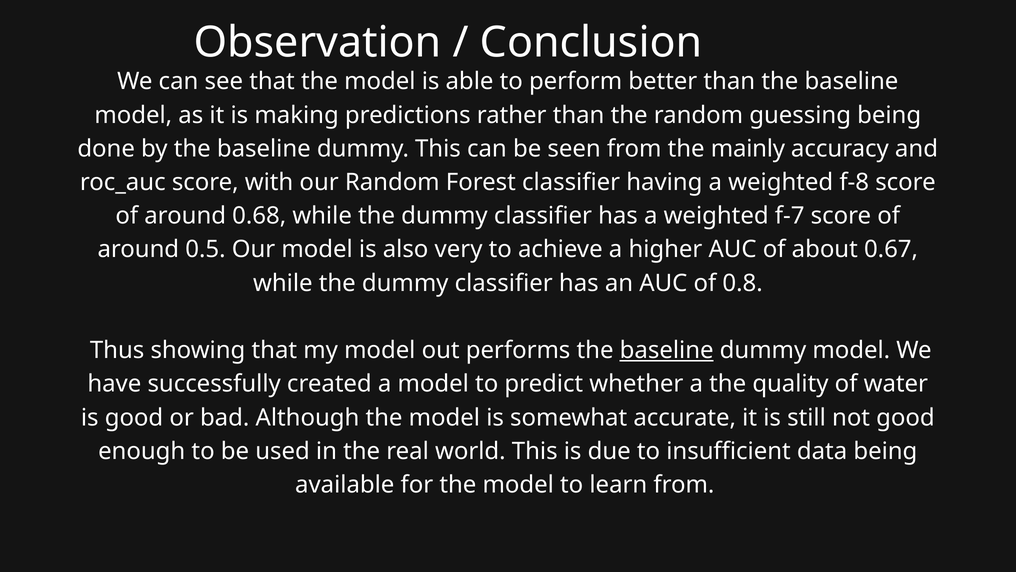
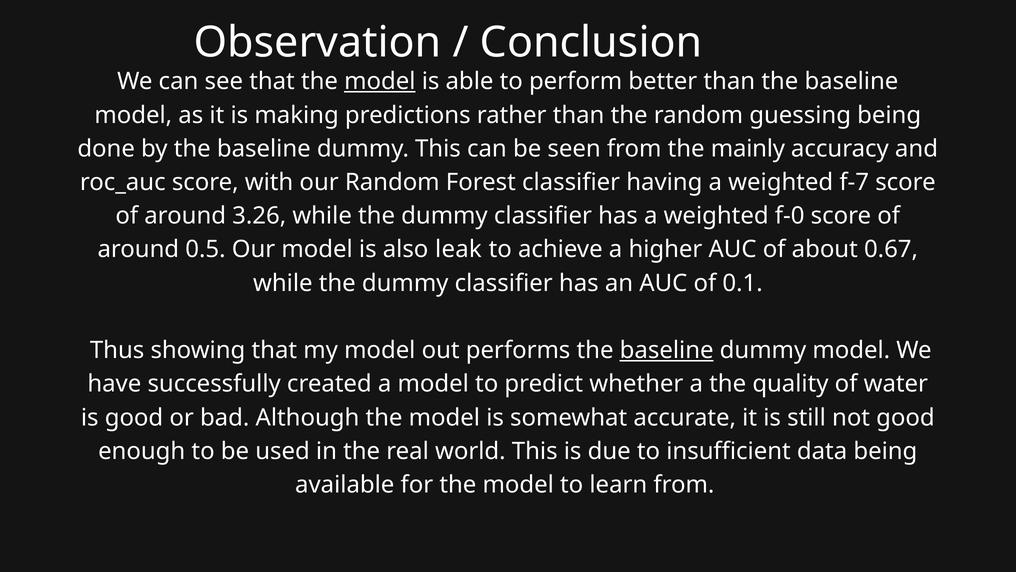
model underline: none -> present (380, 81)
f-8: f-8 -> f-7 (854, 182)
0.68: 0.68 -> 3.26 (259, 216)
f-7: f-7 -> f-0 (790, 216)
very: very -> leak (458, 249)
0.8: 0.8 -> 0.1 (743, 283)
